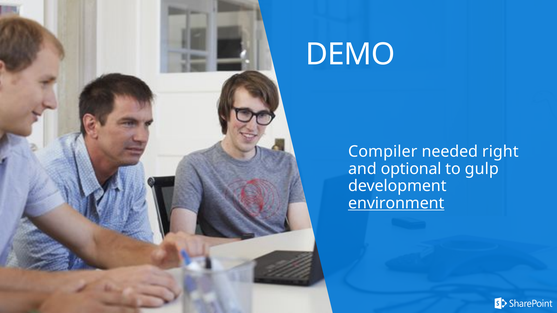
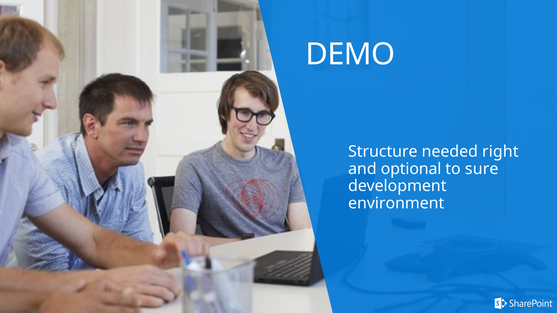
Compiler: Compiler -> Structure (383, 152)
gulp: gulp -> sure (482, 169)
environment underline: present -> none (396, 203)
